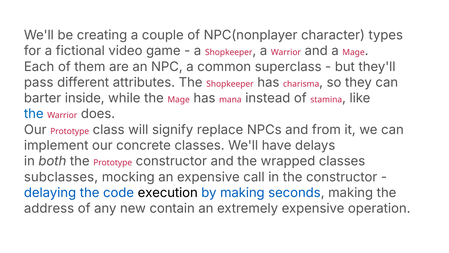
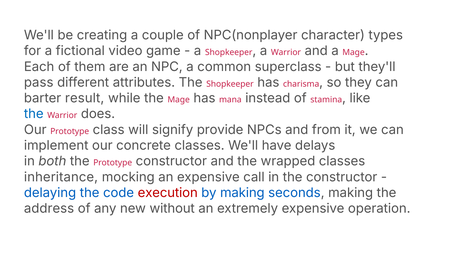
inside: inside -> result (85, 98)
replace: replace -> provide (220, 130)
subclasses: subclasses -> inheritance (61, 177)
execution colour: black -> red (168, 192)
contain: contain -> without (172, 208)
